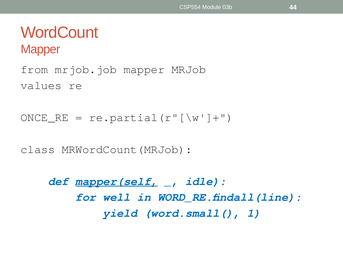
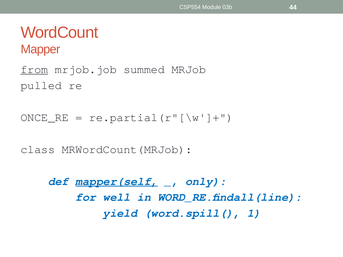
from underline: none -> present (34, 69)
mrjob.job mapper: mapper -> summed (144, 69)
values: values -> pulled (41, 85)
idle: idle -> only (206, 181)
word.small(: word.small( -> word.spill( (192, 213)
